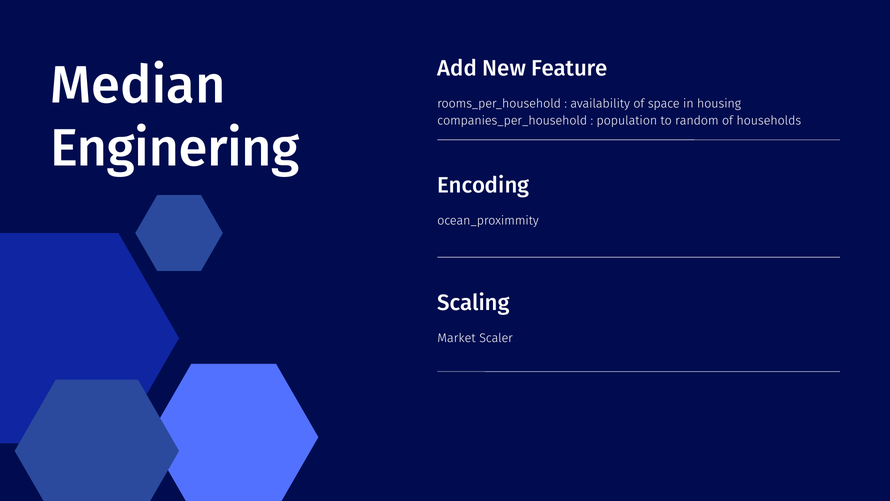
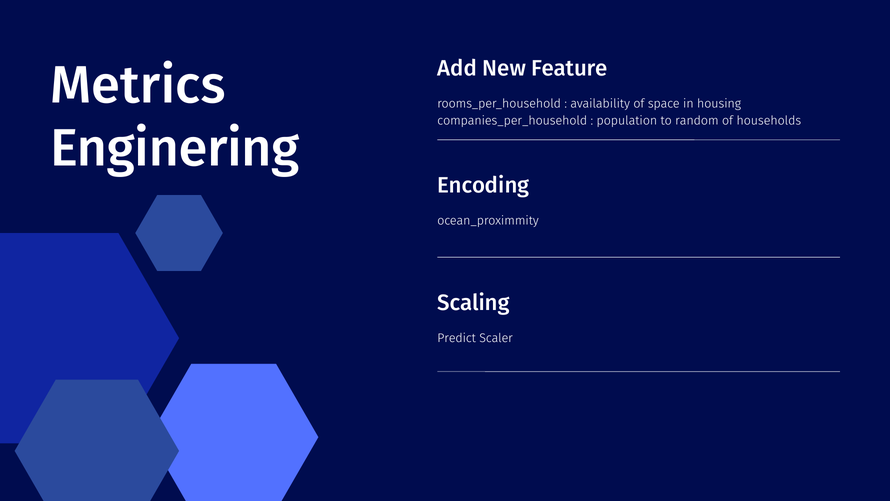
Median: Median -> Metrics (138, 85)
Market: Market -> Predict (457, 338)
